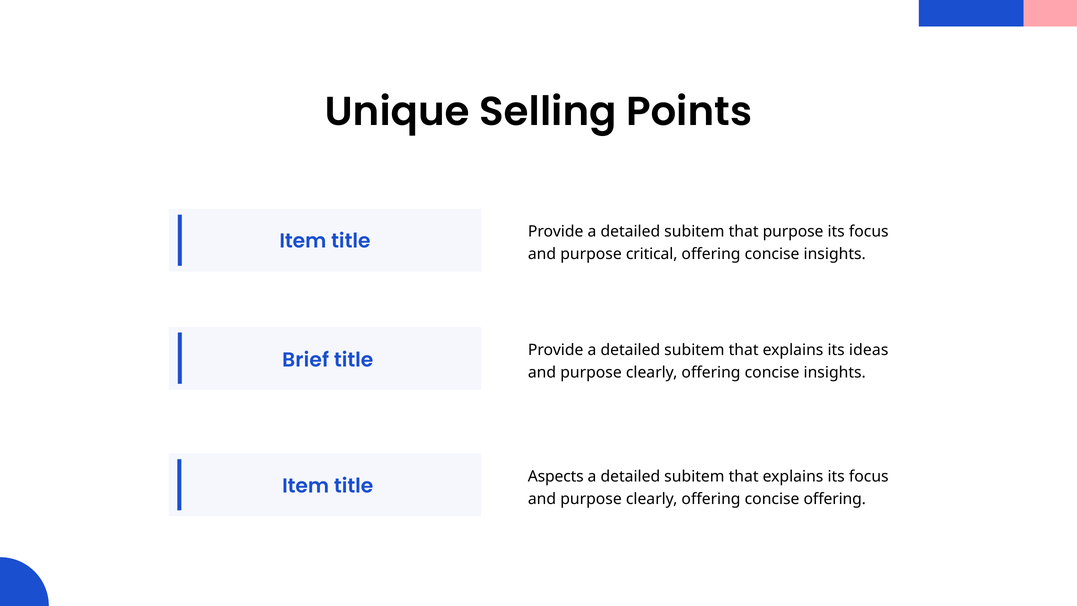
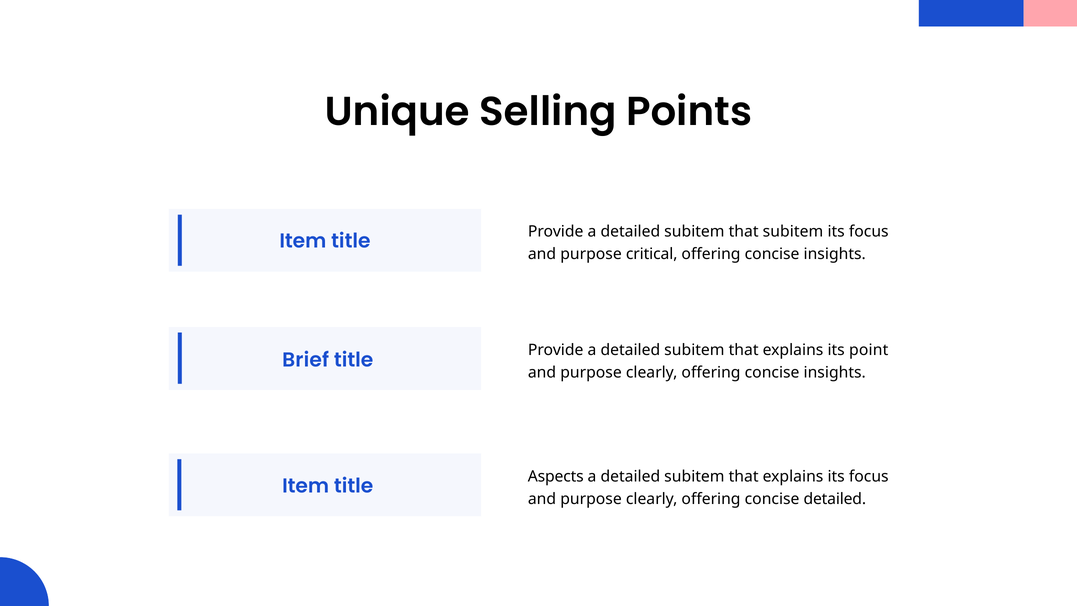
that purpose: purpose -> subitem (793, 231)
ideas: ideas -> point (869, 350)
concise offering: offering -> detailed (835, 499)
